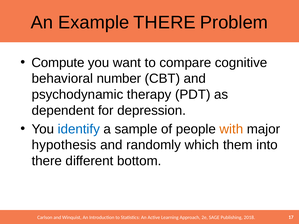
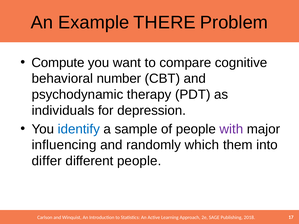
dependent: dependent -> individuals (63, 111)
with colour: orange -> purple (231, 129)
hypothesis: hypothesis -> influencing (64, 145)
there: there -> differ (47, 161)
different bottom: bottom -> people (139, 161)
